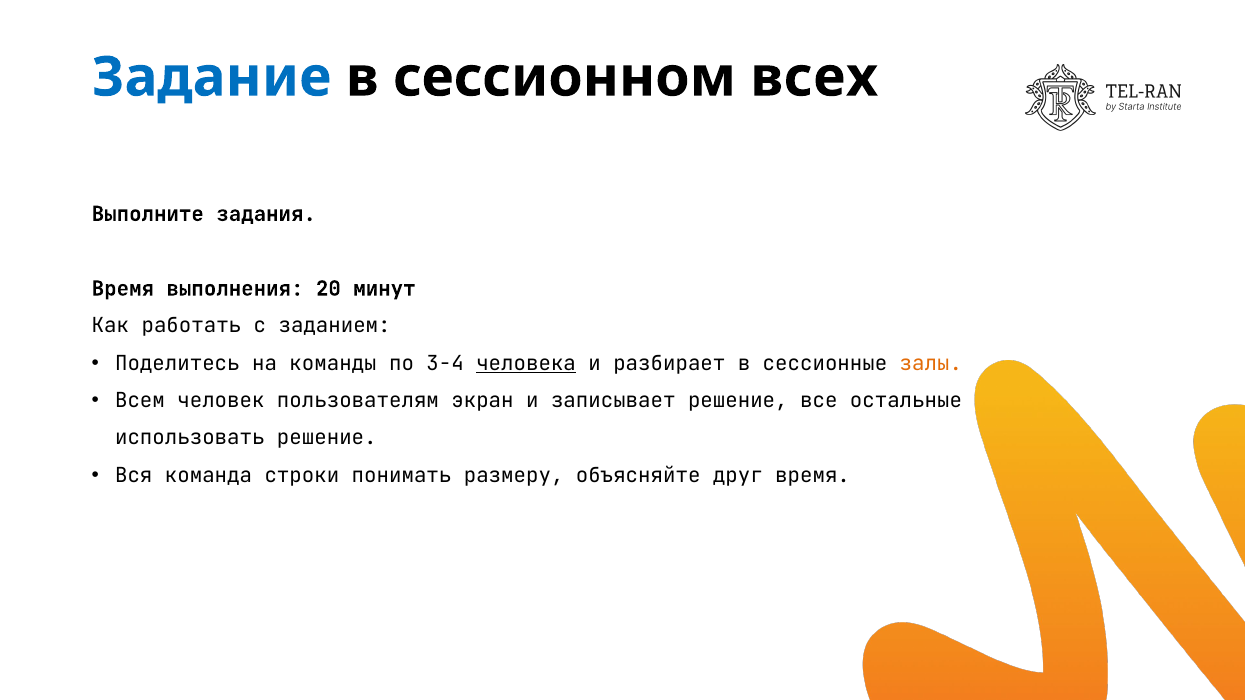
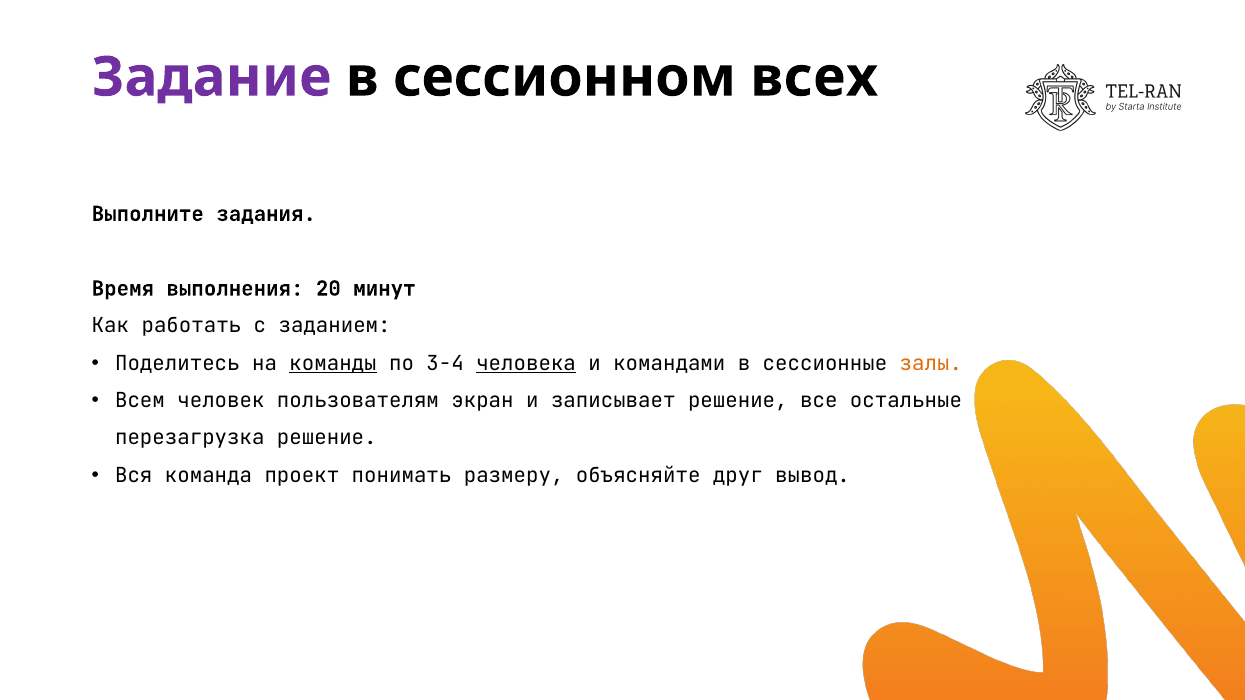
Задание colour: blue -> purple (212, 77)
команды underline: none -> present (333, 364)
разбирает: разбирает -> командами (669, 364)
использовать: использовать -> перезагрузка (190, 438)
строки: строки -> проект (302, 476)
друг время: время -> вывод (813, 476)
